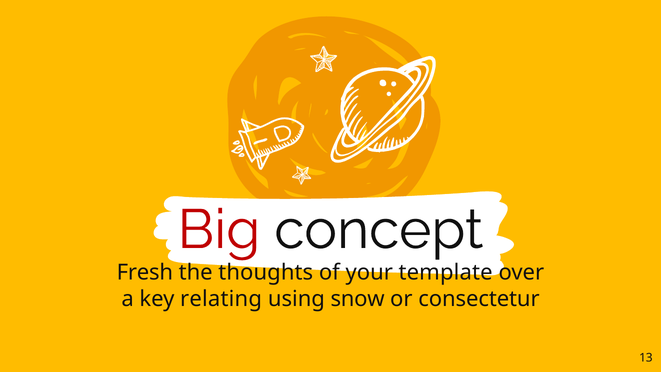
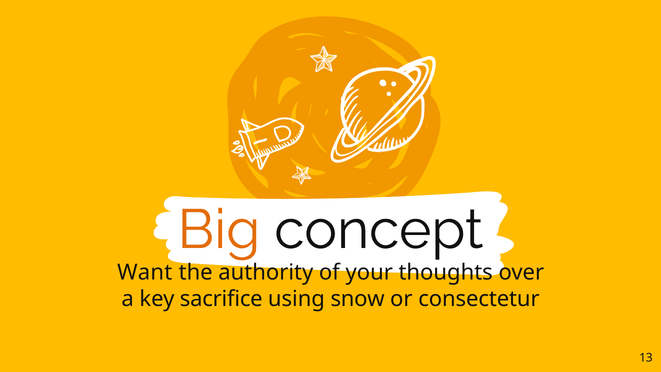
Big colour: red -> orange (219, 230)
Fresh: Fresh -> Want (145, 272)
thoughts: thoughts -> authority (266, 272)
template: template -> thoughts (446, 272)
relating: relating -> sacrifice (221, 299)
